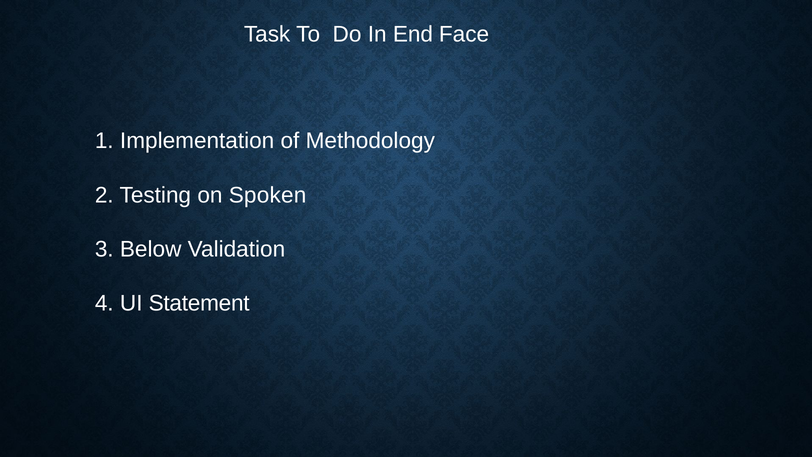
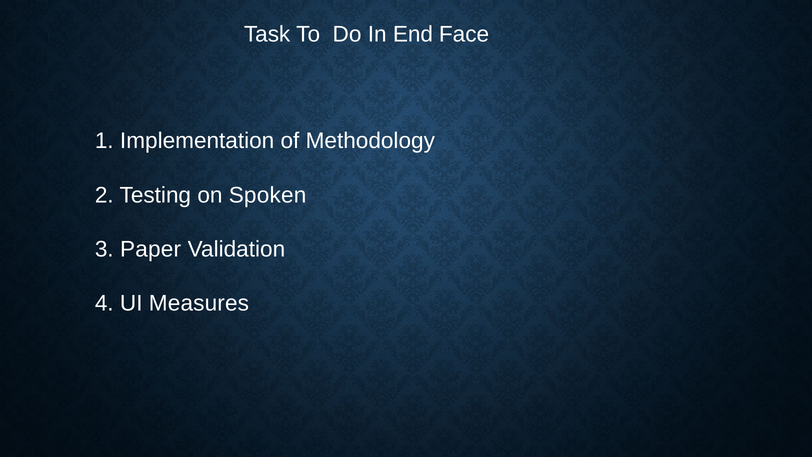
Below: Below -> Paper (151, 249)
Statement: Statement -> Measures (199, 303)
